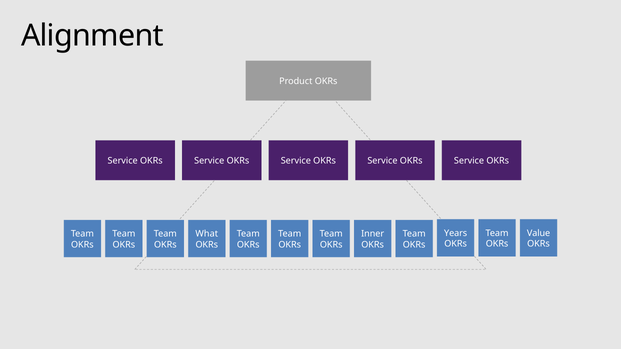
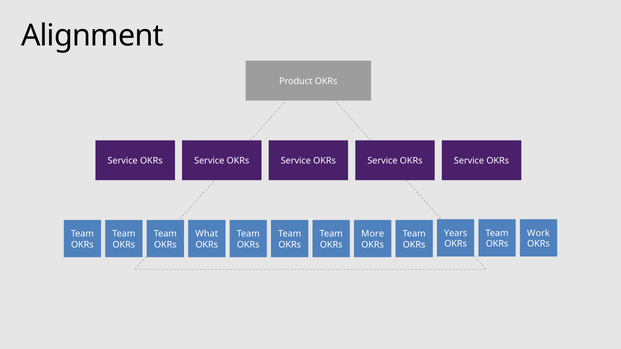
Value: Value -> Work (538, 233)
Inner: Inner -> More (373, 234)
